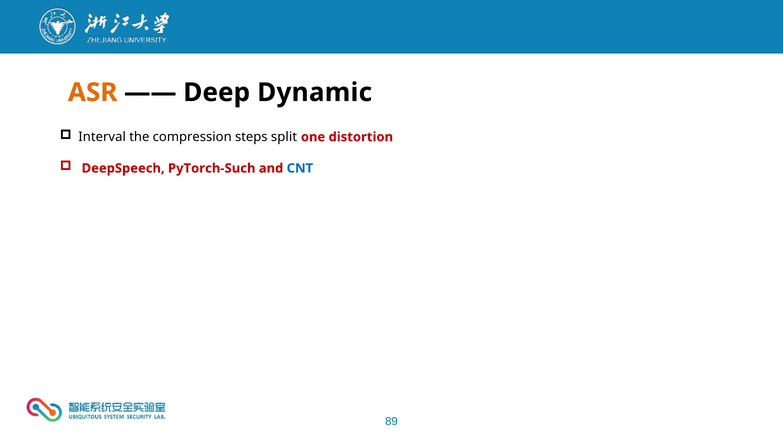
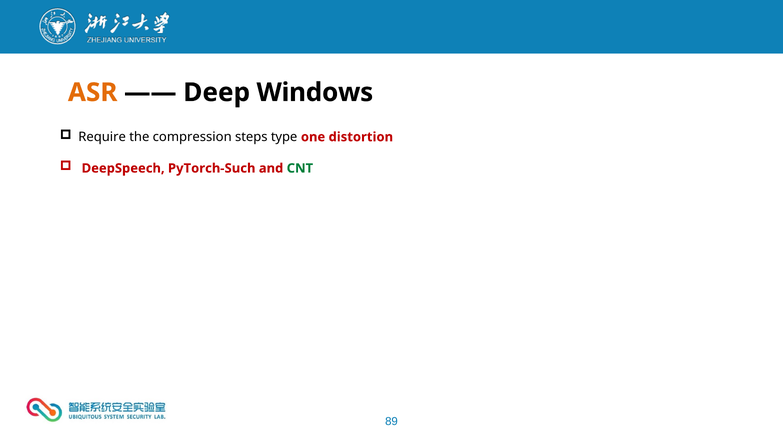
Dynamic: Dynamic -> Windows (315, 92)
Interval: Interval -> Require (102, 137)
split: split -> type (284, 137)
CNT colour: blue -> green (300, 168)
